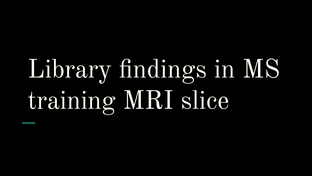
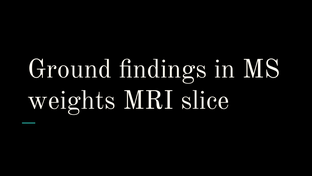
Library: Library -> Ground (70, 69)
training: training -> weights (72, 100)
